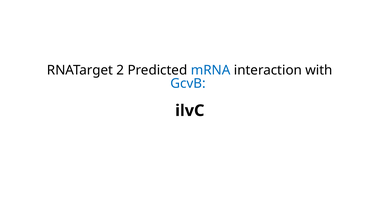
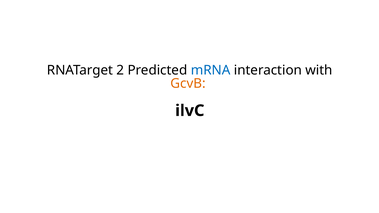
GcvB colour: blue -> orange (188, 83)
